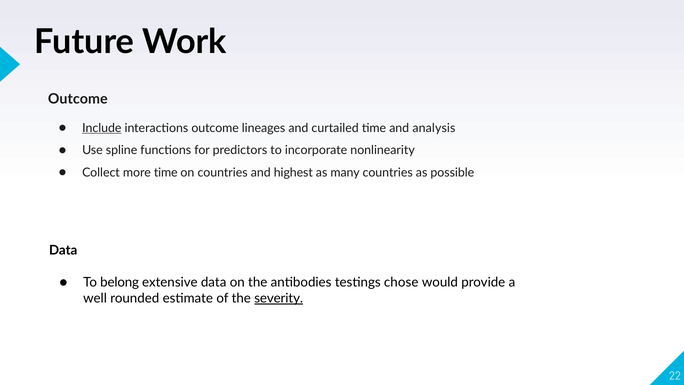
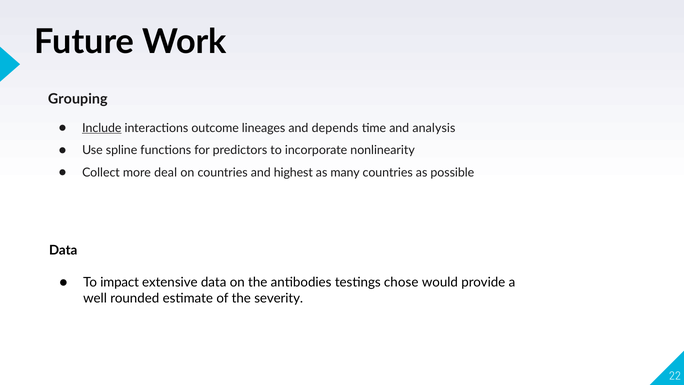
Outcome: Outcome -> Grouping (78, 99)
curtailed: curtailed -> depends (335, 128)
more time: time -> deal (166, 172)
belong: belong -> impact (120, 282)
severity underline: present -> none (279, 298)
